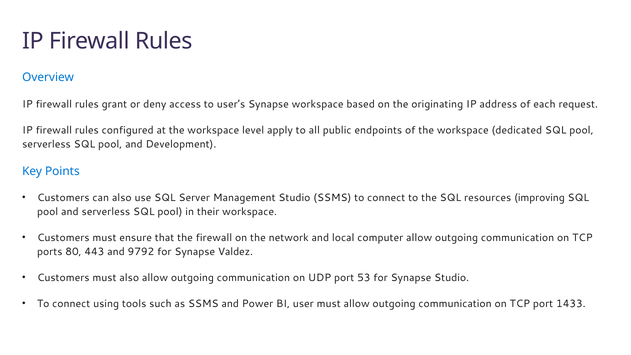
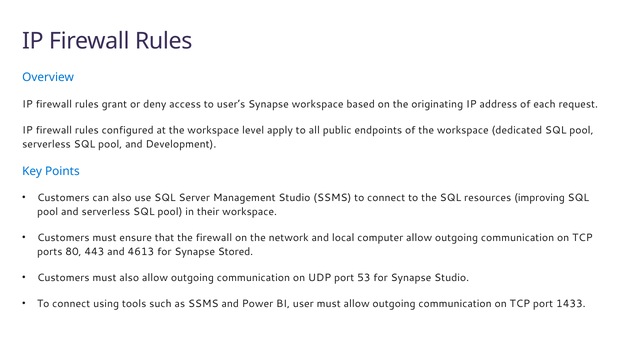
9792: 9792 -> 4613 (141, 252)
Valdez: Valdez -> Stored (235, 252)
